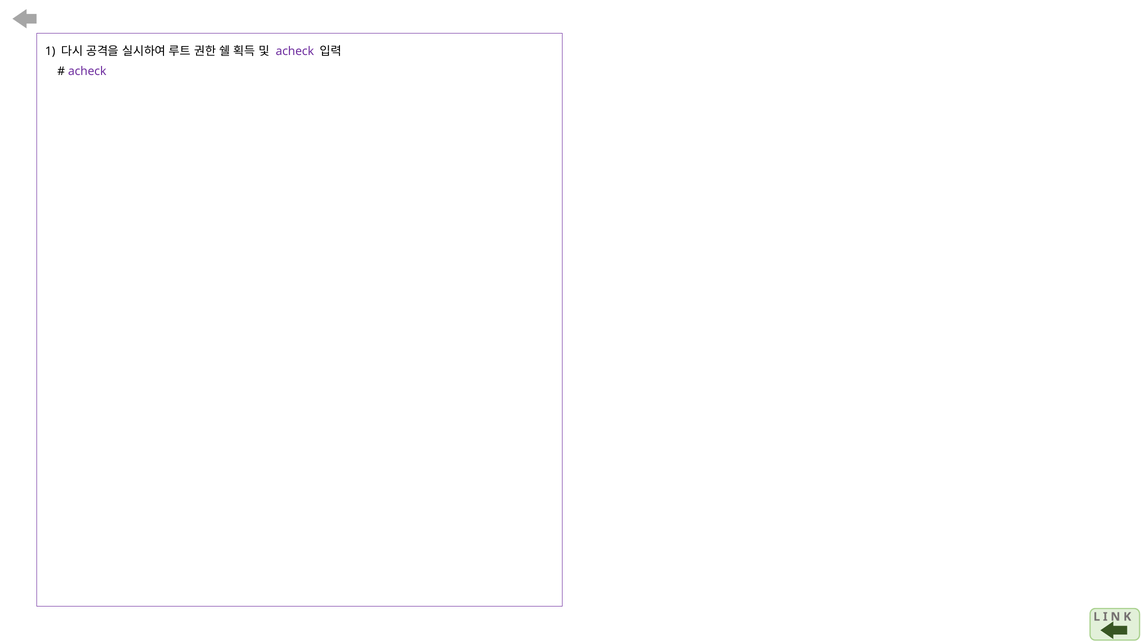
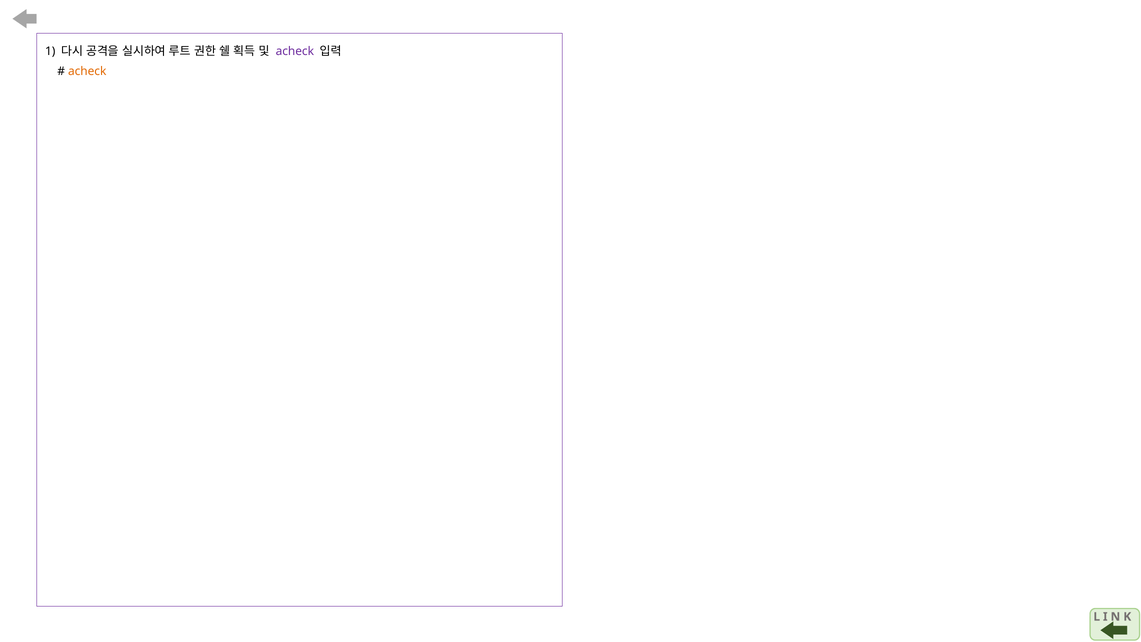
acheck colour: purple -> orange (87, 71)
